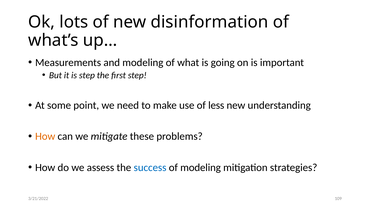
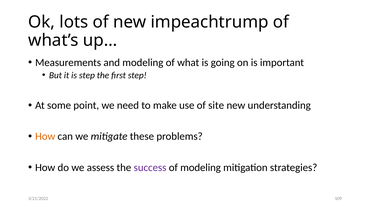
disinformation: disinformation -> impeachtrump (210, 22)
less: less -> site (216, 105)
success colour: blue -> purple (150, 168)
